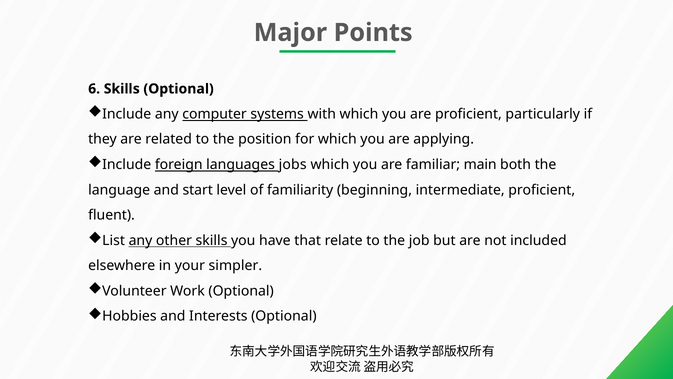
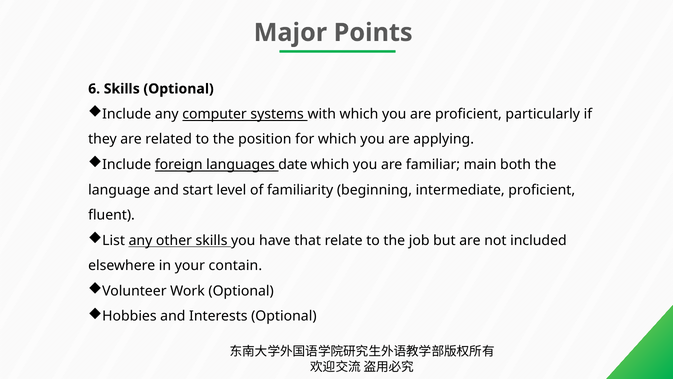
jobs: jobs -> date (293, 164)
simpler: simpler -> contain (235, 265)
